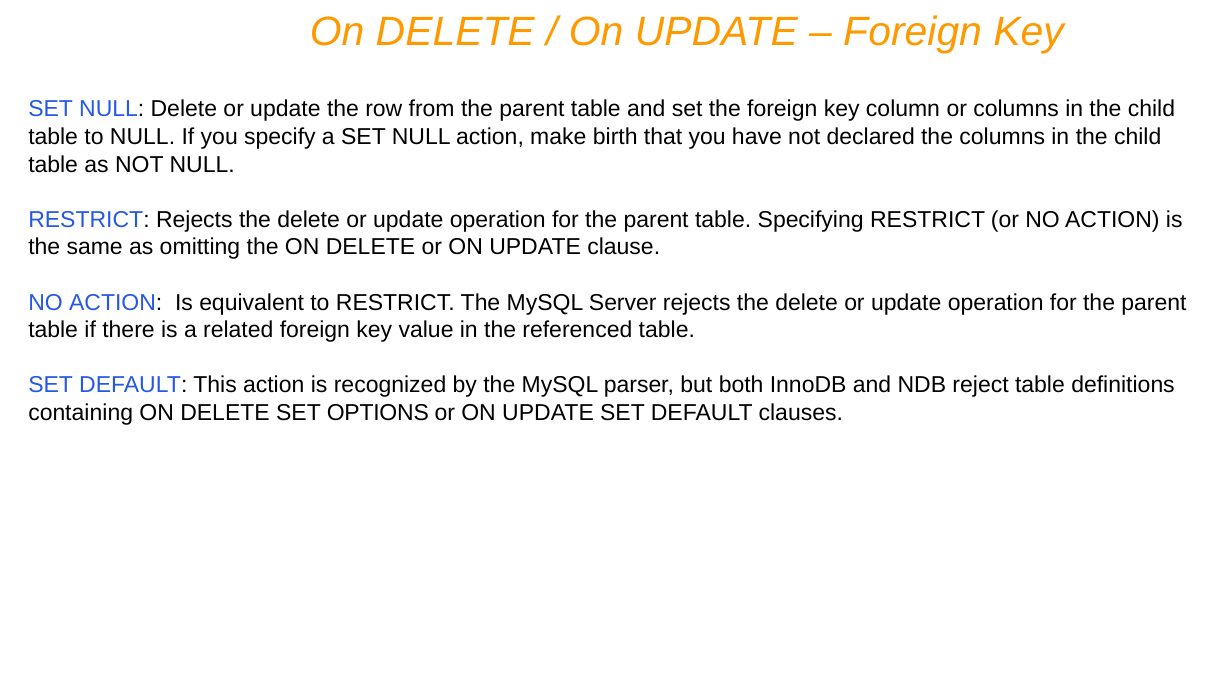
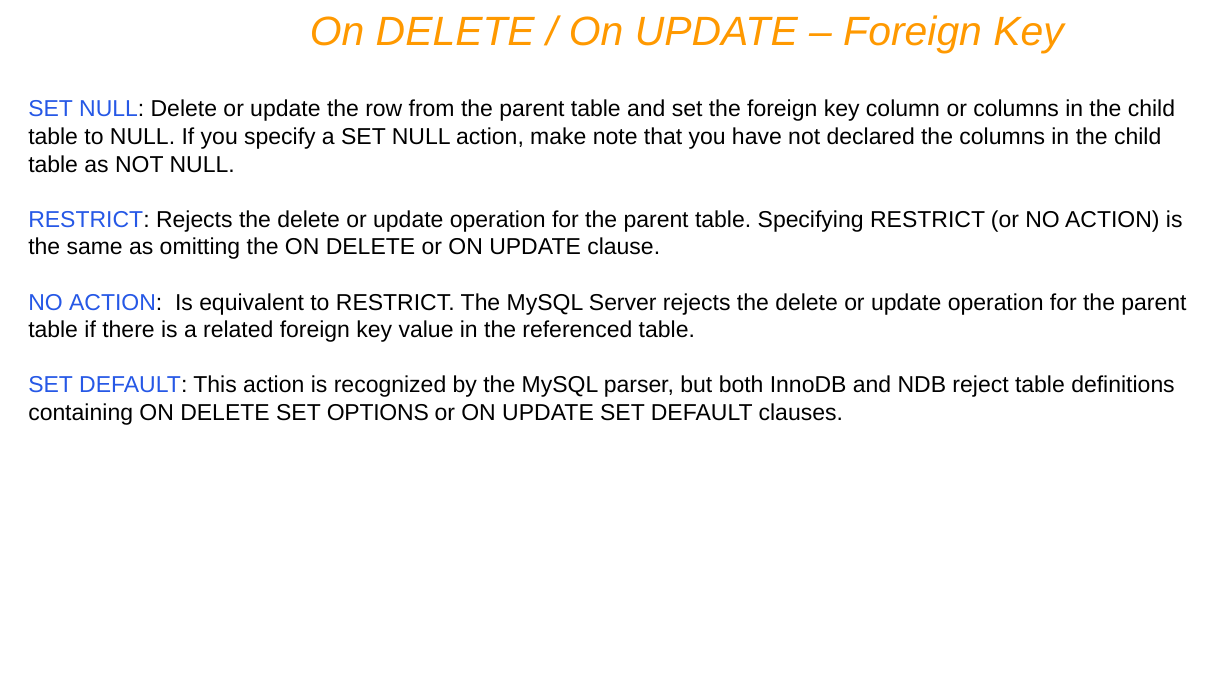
birth: birth -> note (615, 137)
